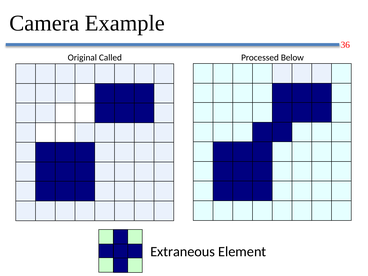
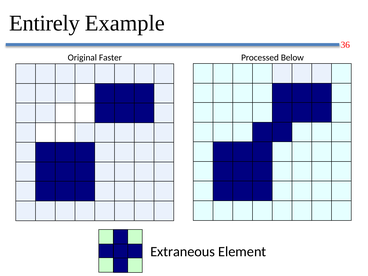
Camera: Camera -> Entirely (44, 23)
Called: Called -> Faster (110, 58)
